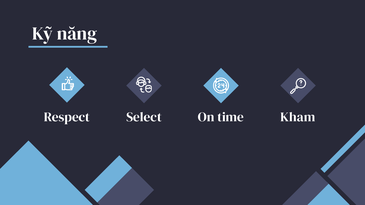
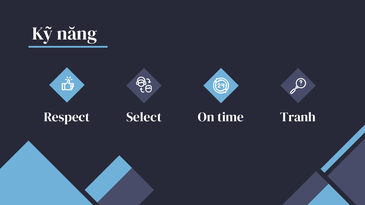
Kham: Kham -> Tranh (298, 117)
